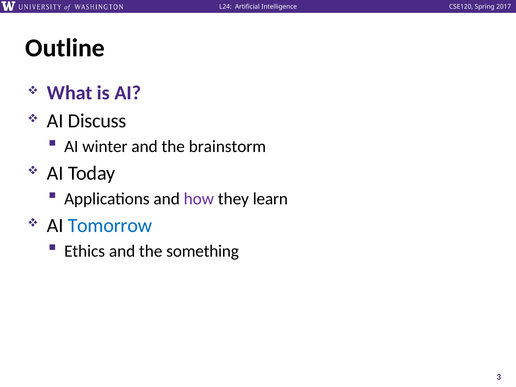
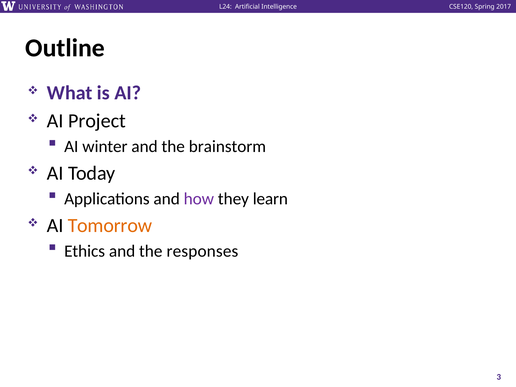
Discuss: Discuss -> Project (97, 121)
Tomorrow colour: blue -> orange (110, 225)
something: something -> responses (202, 251)
